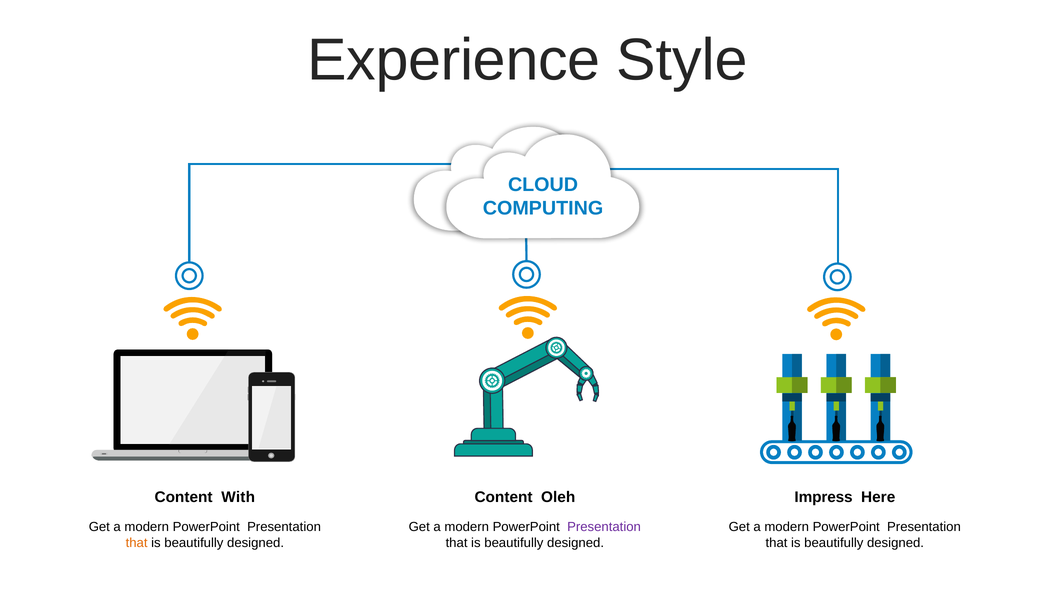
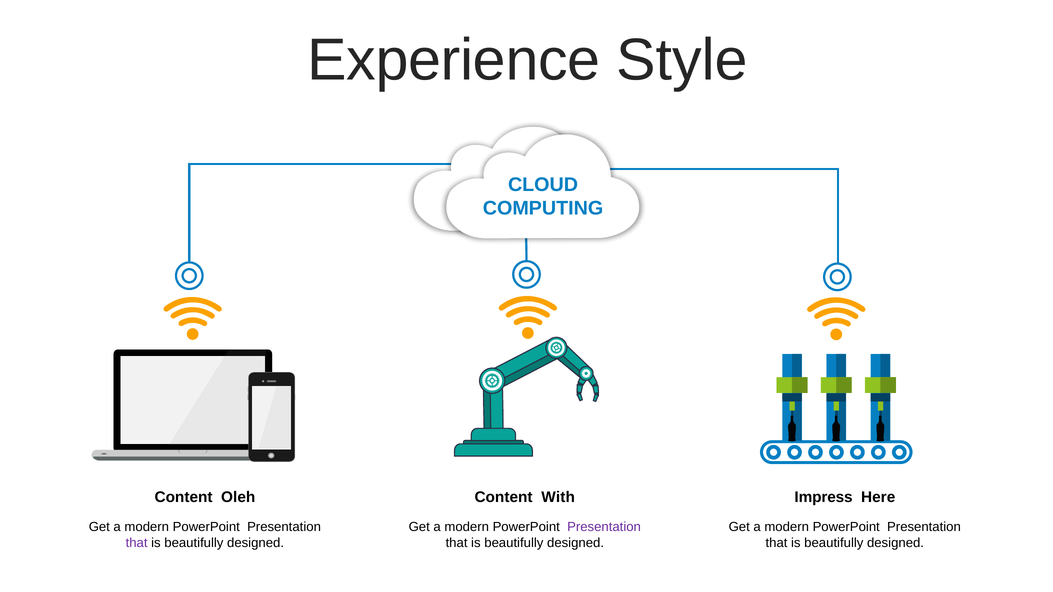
With: With -> Oleh (238, 498)
Oleh: Oleh -> With (558, 498)
that colour: orange -> purple (137, 543)
